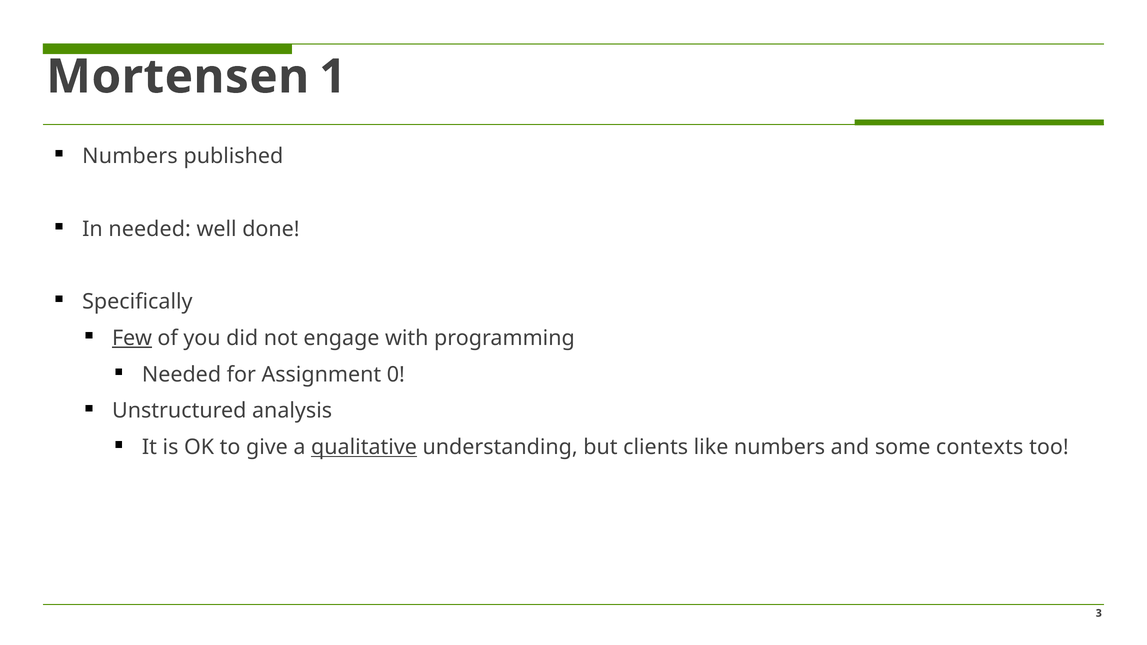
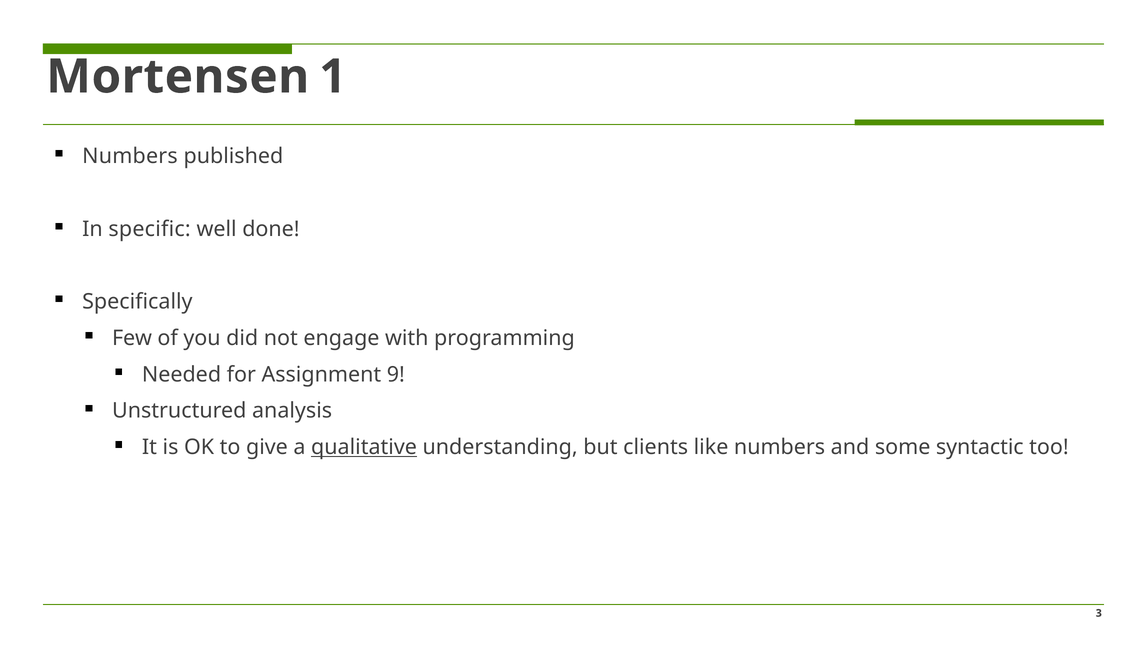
In needed: needed -> specific (150, 229)
Few underline: present -> none (132, 338)
0: 0 -> 9 (396, 375)
contexts: contexts -> syntactic (980, 447)
